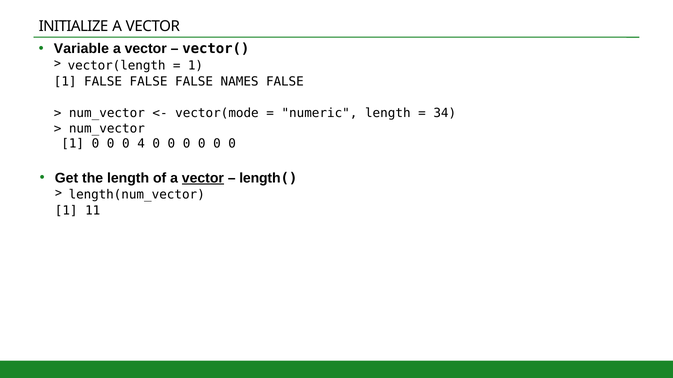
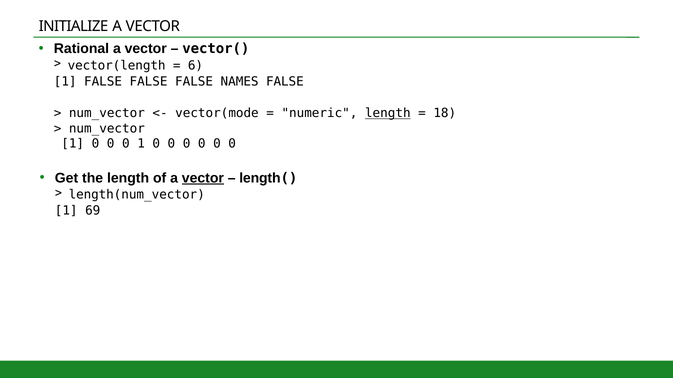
Variable: Variable -> Rational (81, 49)
1: 1 -> 6 (195, 65)
length underline: none -> present (388, 113)
34: 34 -> 18 (445, 113)
0 4: 4 -> 1 (141, 144)
11: 11 -> 69 (93, 211)
